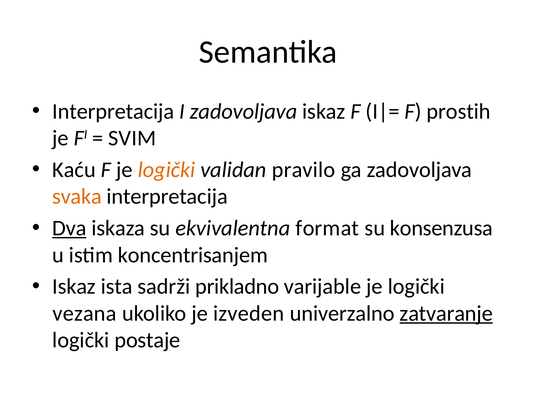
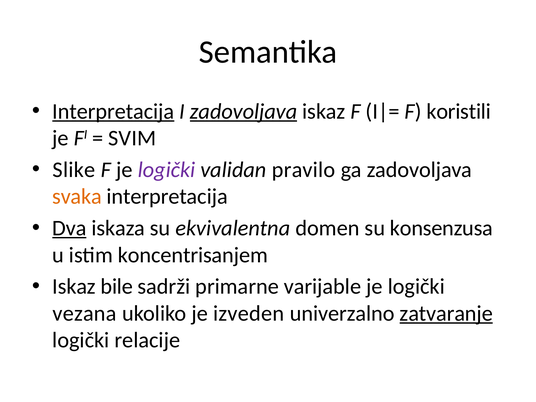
Interpretacija underline: none -> present (113, 111)
zadovoljava underline: none -> present (244, 111)
prostih: prostih -> koristili (459, 111)
Kaću: Kaću -> Slike (74, 170)
logički colour: orange -> purple (167, 170)
format: format -> domen (327, 228)
ista: ista -> bile (117, 287)
prikladno: prikladno -> primarne (237, 287)
postaje: postaje -> relacije (147, 340)
